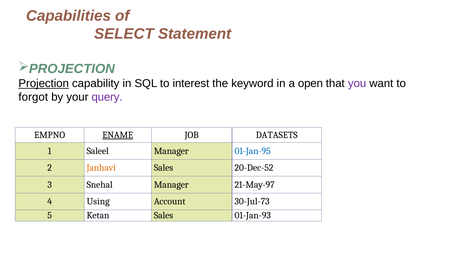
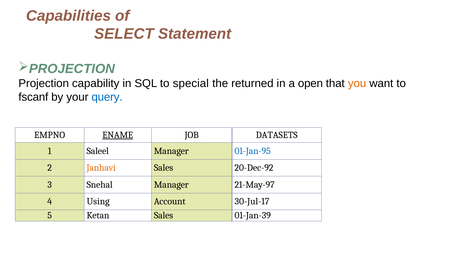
Projection underline: present -> none (44, 84)
interest: interest -> special (191, 84)
keyword: keyword -> returned (252, 84)
you colour: purple -> orange (357, 84)
forgot: forgot -> fscanf (33, 97)
query colour: purple -> blue (107, 97)
20-Dec-52: 20-Dec-52 -> 20-Dec-92 (254, 168)
30-Jul-73: 30-Jul-73 -> 30-Jul-17 (252, 202)
01-Jan-93: 01-Jan-93 -> 01-Jan-39 (253, 216)
